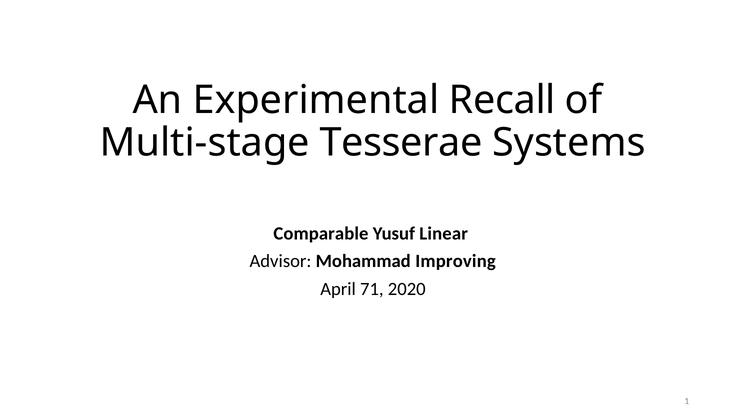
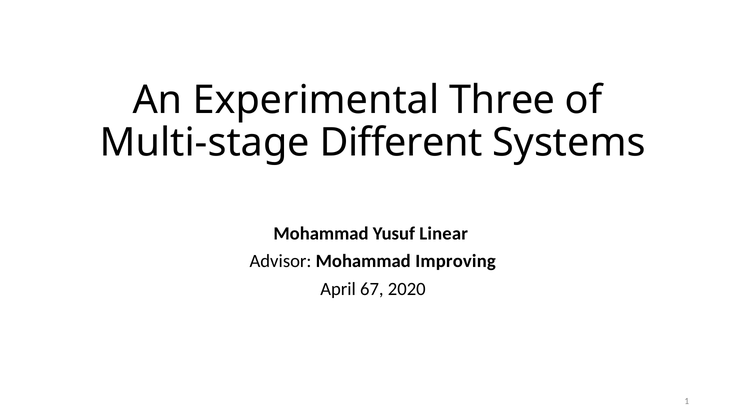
Recall: Recall -> Three (502, 100)
Tesserae: Tesserae -> Different (401, 143)
Comparable: Comparable -> Mohammad (321, 233)
71: 71 -> 67 (372, 289)
